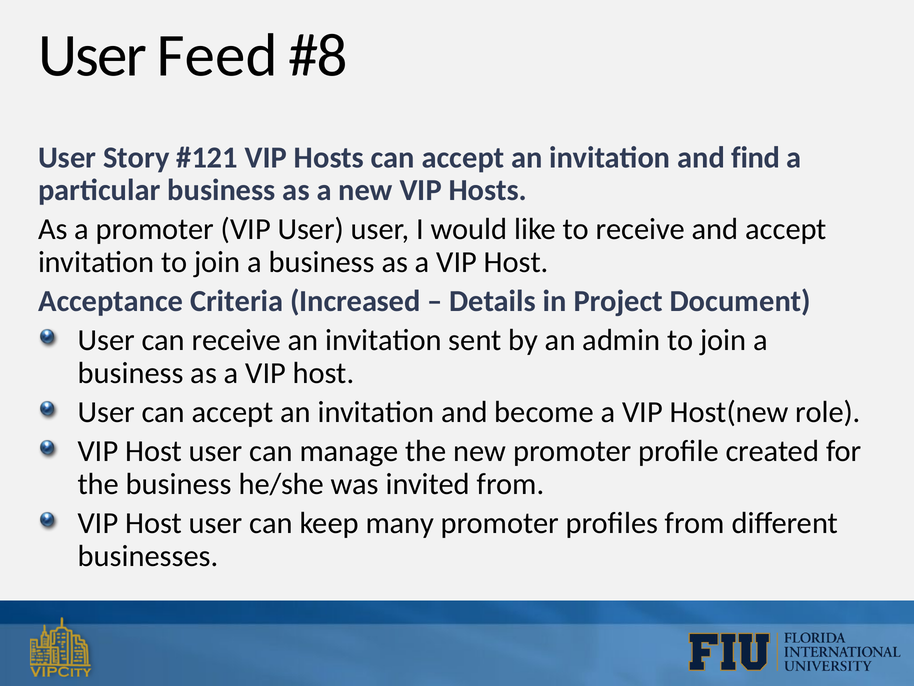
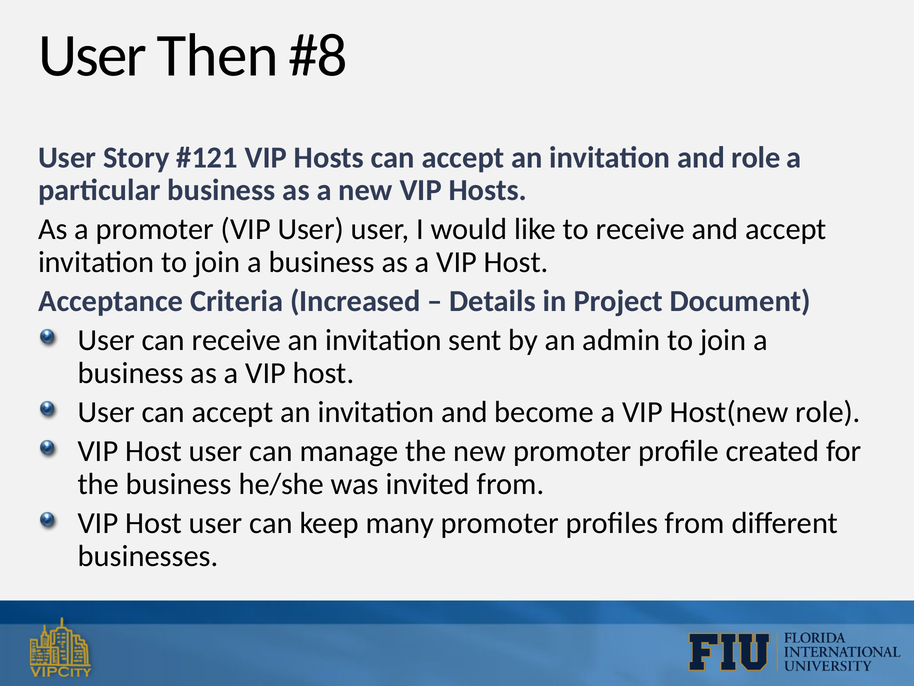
Feed: Feed -> Then (218, 56)
and find: find -> role (756, 157)
